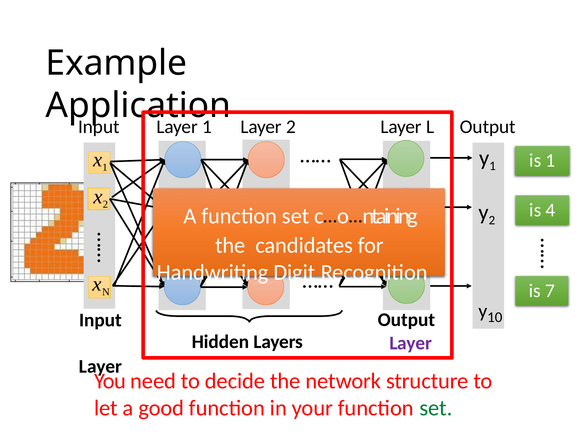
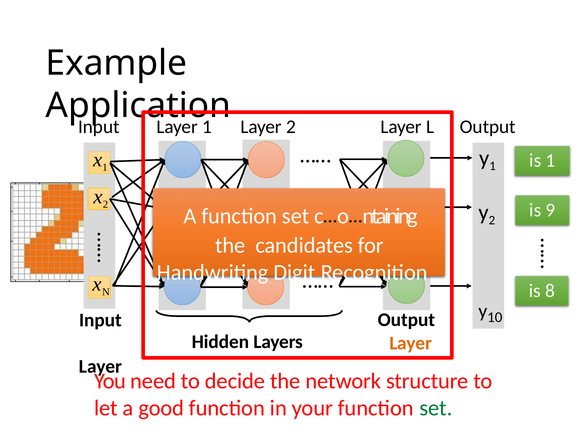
4: 4 -> 9 (551, 210)
7: 7 -> 8 (550, 291)
Layer colour: purple -> orange (411, 343)
